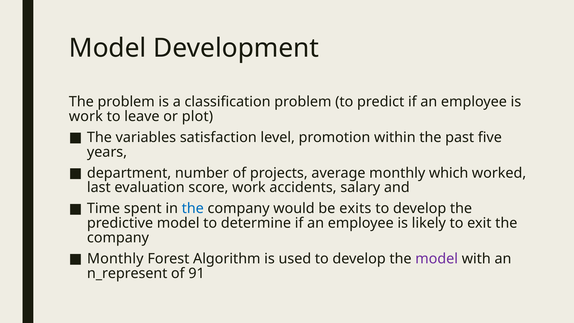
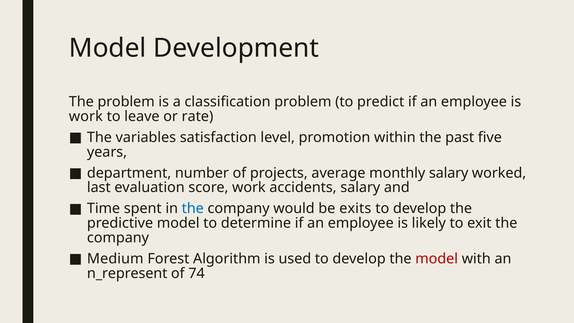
plot: plot -> rate (197, 116)
monthly which: which -> salary (449, 173)
Monthly: Monthly -> Medium (115, 259)
model colour: purple -> red (437, 259)
91: 91 -> 74 (197, 273)
